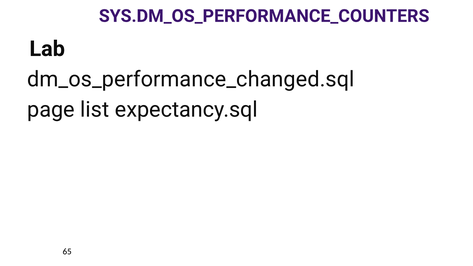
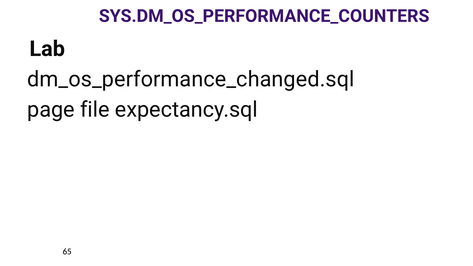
list: list -> file (95, 110)
